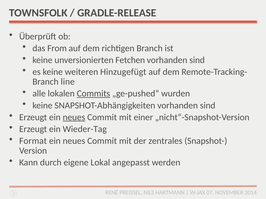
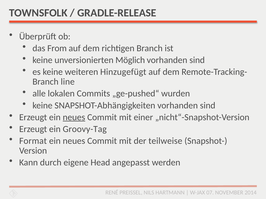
Fetchen: Fetchen -> Möglich (130, 60)
Commits underline: present -> none (93, 94)
Wieder-Tag: Wieder-Tag -> Groovy-Tag (85, 129)
zentrales: zentrales -> teilweise (165, 141)
Lokal: Lokal -> Head (100, 163)
